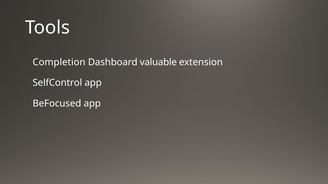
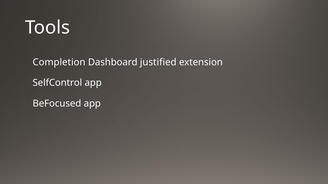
valuable: valuable -> justified (158, 62)
